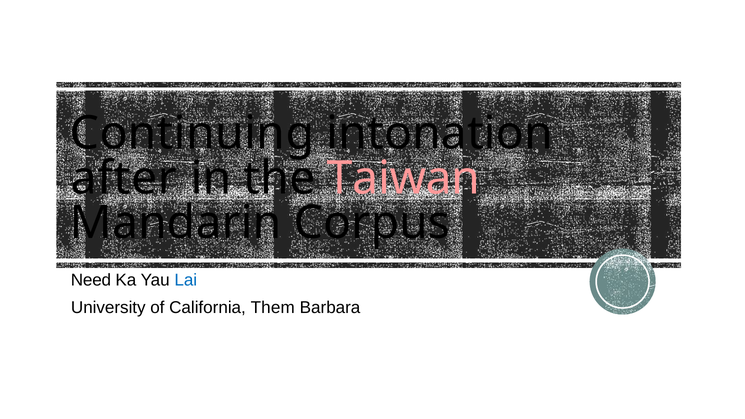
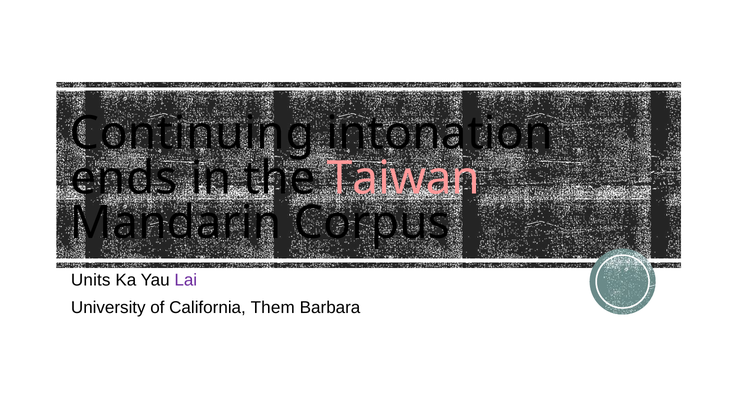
after: after -> ends (124, 178)
Need: Need -> Units (91, 280)
Lai colour: blue -> purple (186, 280)
